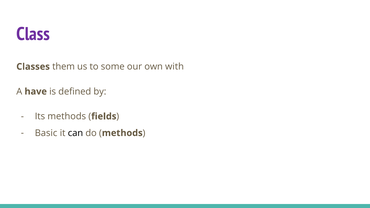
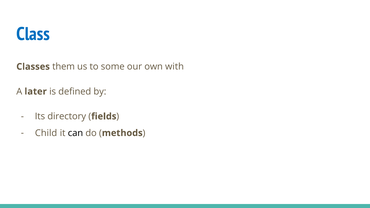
Class colour: purple -> blue (33, 34)
have: have -> later (36, 92)
Its methods: methods -> directory (67, 116)
Basic: Basic -> Child (46, 133)
